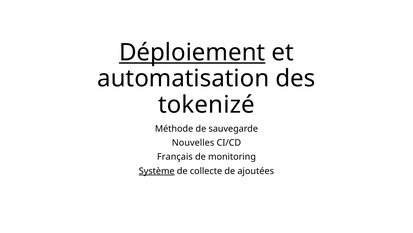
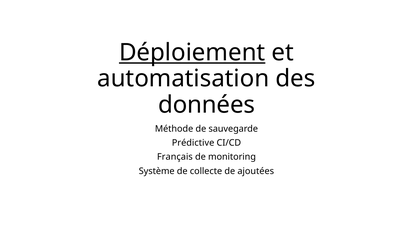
tokenizé: tokenizé -> données (207, 104)
Nouvelles: Nouvelles -> Prédictive (193, 142)
Système underline: present -> none (157, 171)
